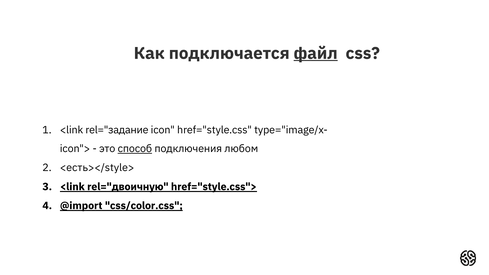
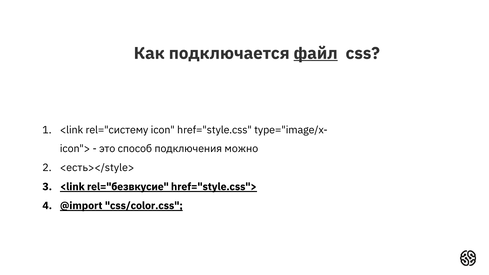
rel="задание: rel="задание -> rel="систему (117, 130)
способ underline: present -> none (135, 149)
любом: любом -> можно (241, 149)
rel="двоичную: rel="двоичную -> rel="безвкусие (128, 187)
